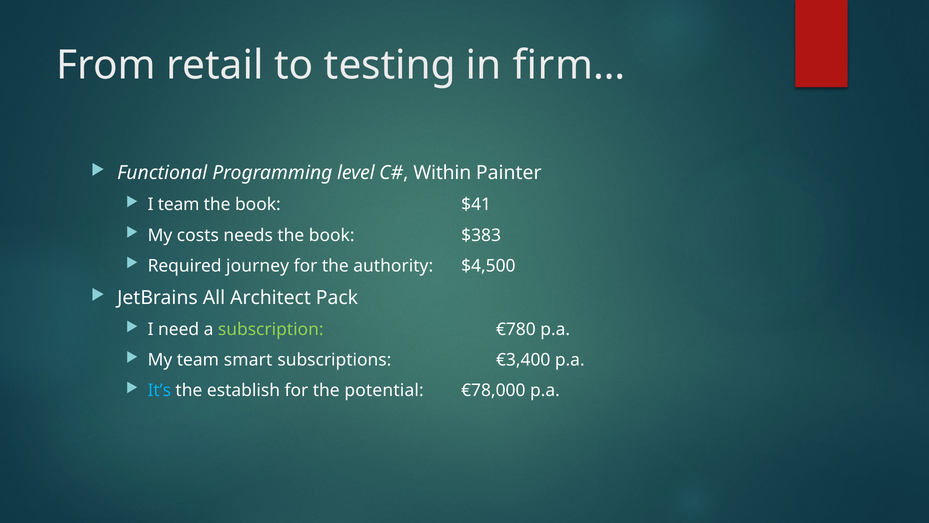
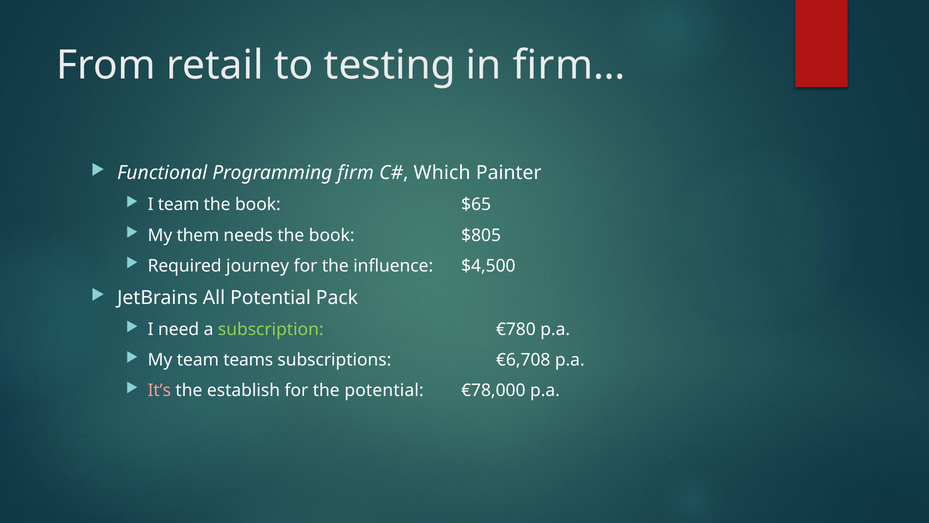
level: level -> firm (356, 173)
Within: Within -> Which (442, 173)
$41: $41 -> $65 (476, 205)
costs: costs -> them (198, 235)
$383: $383 -> $805 (481, 235)
authority: authority -> influence (393, 266)
All Architect: Architect -> Potential (271, 298)
smart: smart -> teams (248, 360)
€3,400: €3,400 -> €6,708 (523, 360)
It’s colour: light blue -> pink (159, 390)
